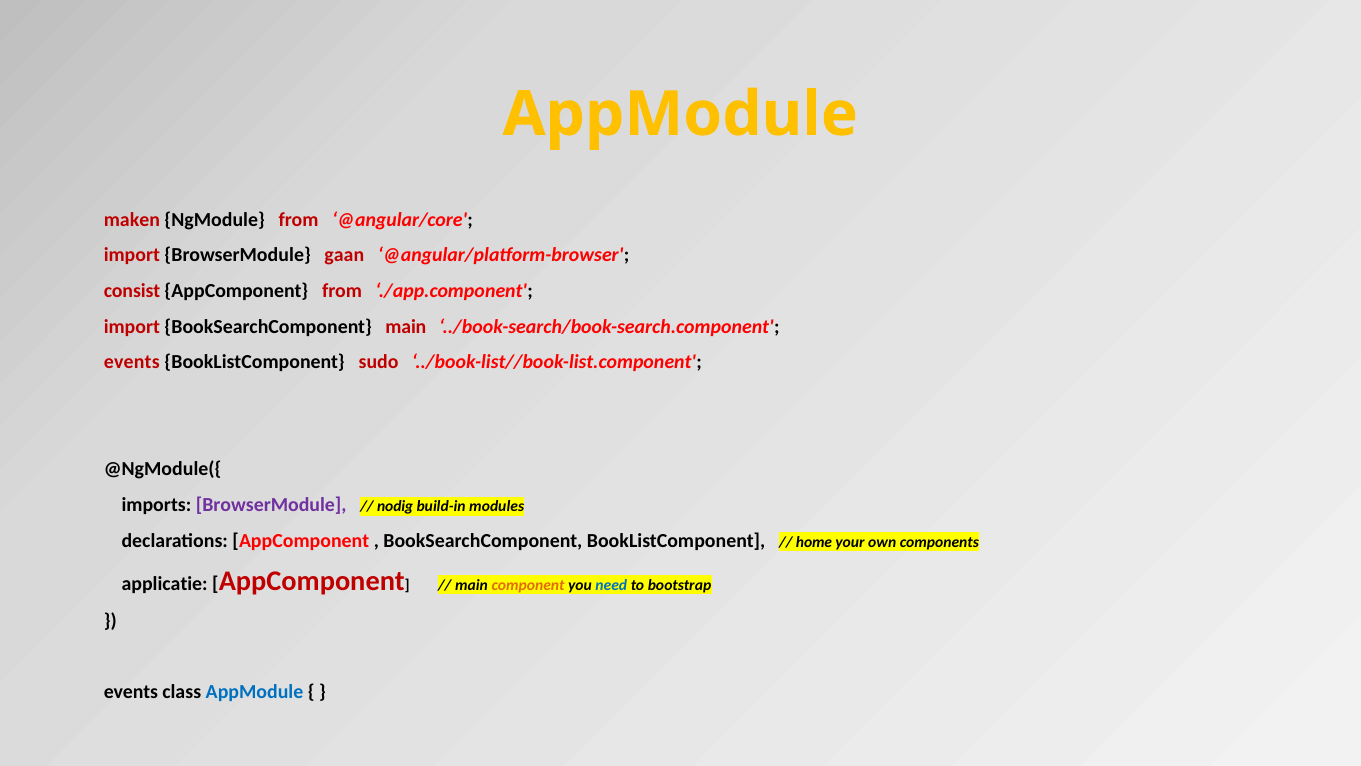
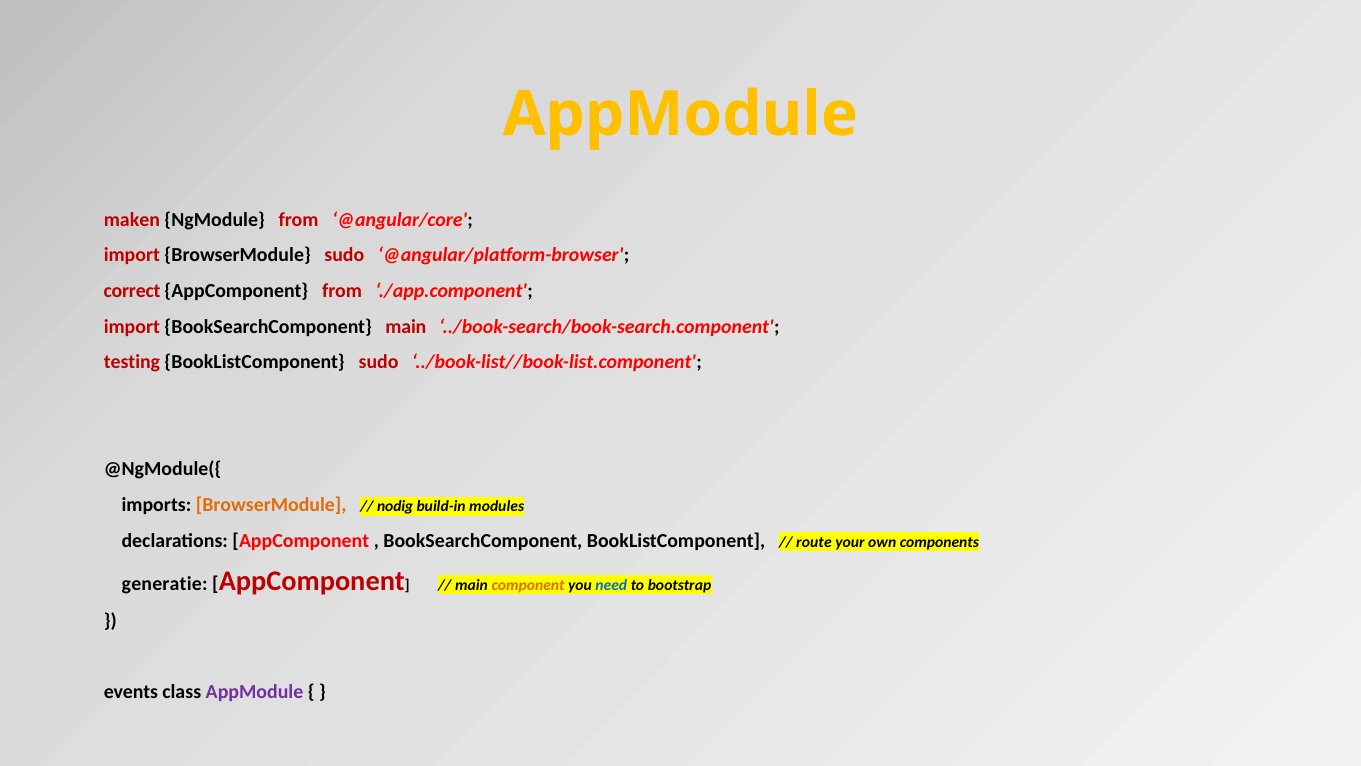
BrowserModule gaan: gaan -> sudo (344, 255)
consist: consist -> correct (132, 291)
events: events -> testing (132, 362)
BrowserModule colour: purple -> orange (271, 505)
home: home -> route (814, 542)
applicatie: applicatie -> generatie (165, 583)
AppModule colour: blue -> purple (255, 692)
